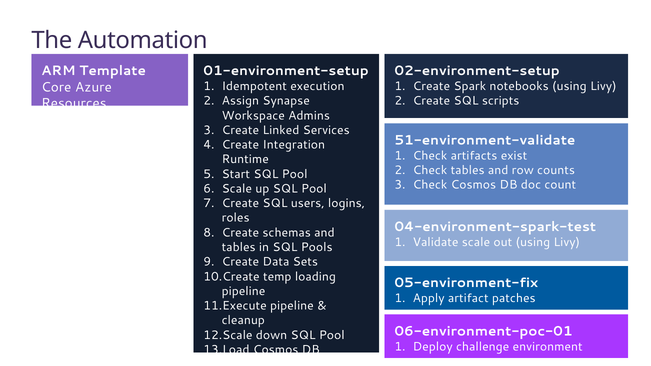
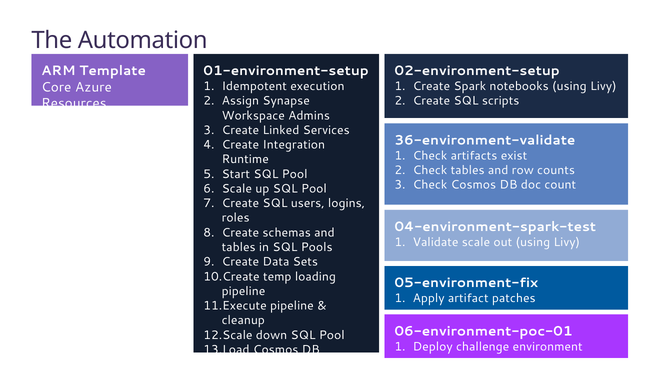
51-environment-validate: 51-environment-validate -> 36-environment-validate (485, 140)
